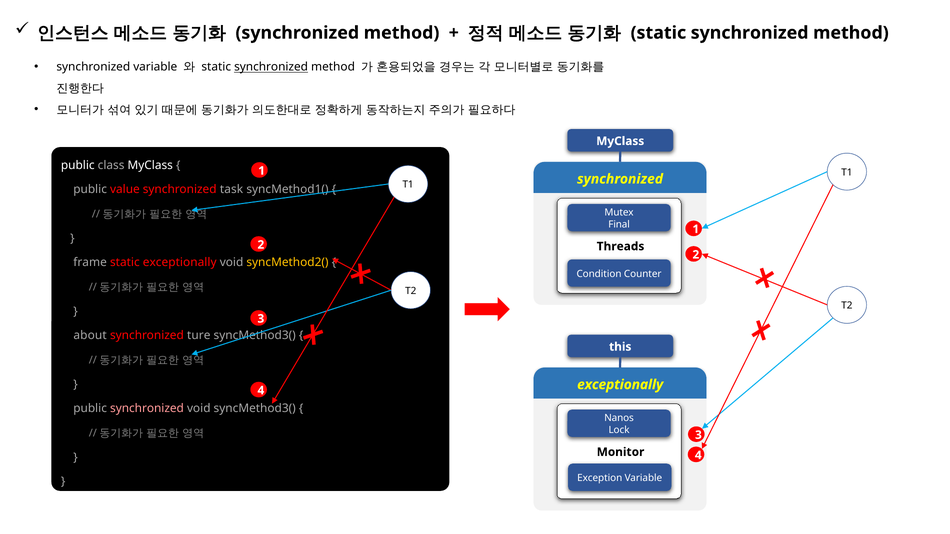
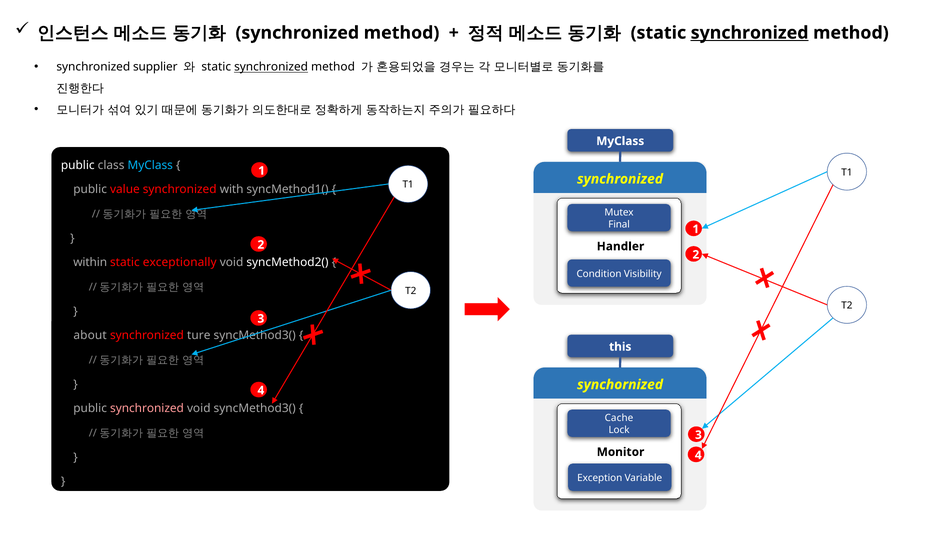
synchronized underline: none -> present (750, 33)
synchronized variable: variable -> supplier (155, 67)
MyClass colour: white -> light blue (150, 165)
task: task -> with (232, 190)
Threads: Threads -> Handler (620, 247)
frame: frame -> within (90, 263)
syncMethod2( colour: yellow -> white (287, 263)
Counter: Counter -> Visibility (643, 274)
exceptionally: exceptionally -> synchornized (620, 385)
Nanos: Nanos -> Cache (619, 418)
